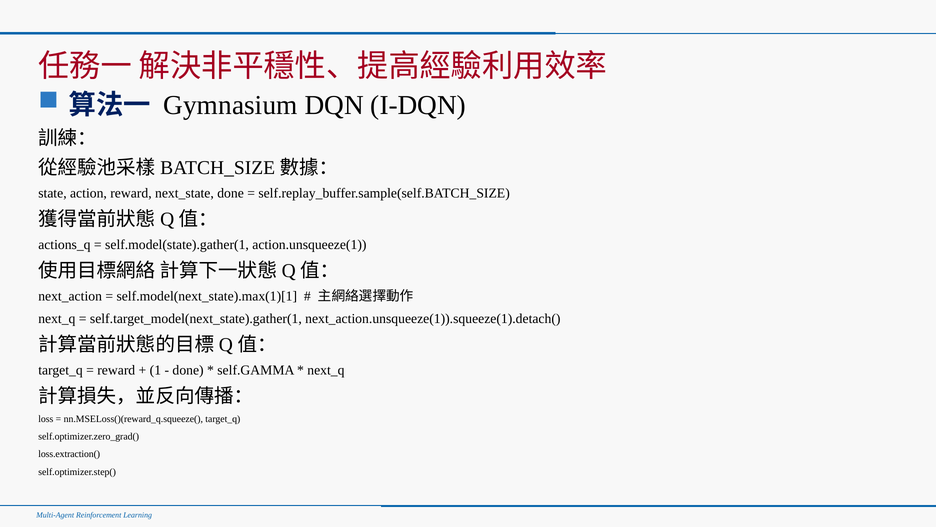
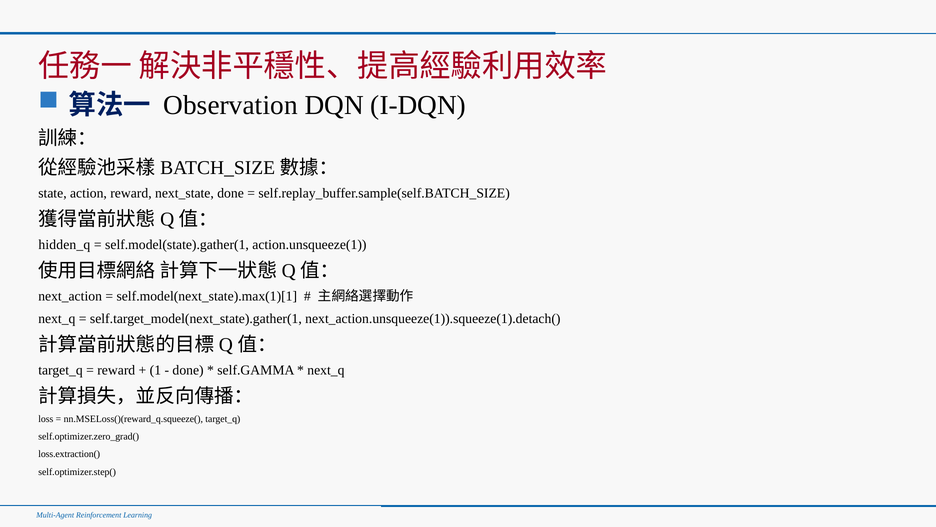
Gymnasium: Gymnasium -> Observation (230, 105)
actions_q: actions_q -> hidden_q (64, 244)
